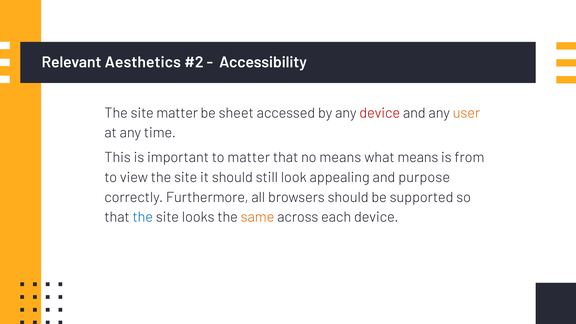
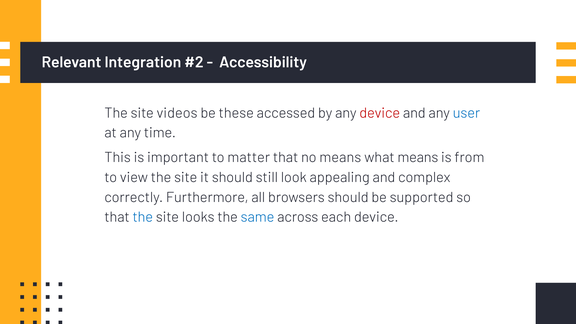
Aesthetics: Aesthetics -> Integration (143, 62)
site matter: matter -> videos (177, 113)
sheet: sheet -> these (236, 113)
user colour: orange -> blue (466, 113)
purpose: purpose -> complex (424, 177)
same colour: orange -> blue (257, 217)
